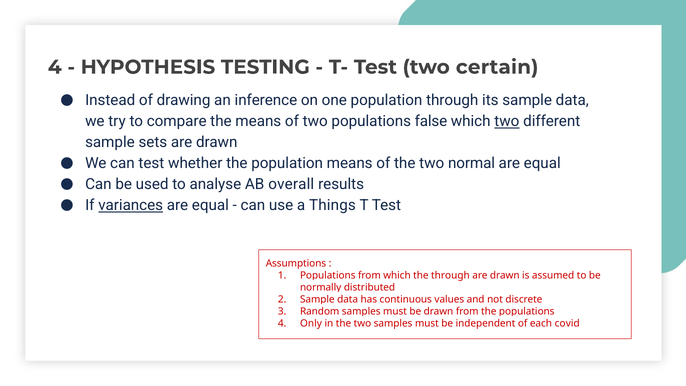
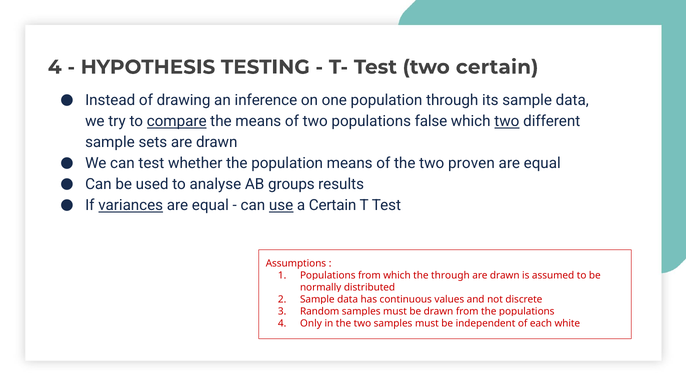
compare underline: none -> present (177, 121)
normal: normal -> proven (471, 163)
overall: overall -> groups (291, 184)
use underline: none -> present (281, 205)
a Things: Things -> Certain (333, 205)
covid: covid -> white (567, 323)
